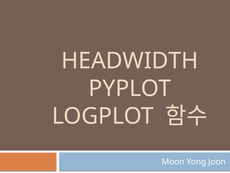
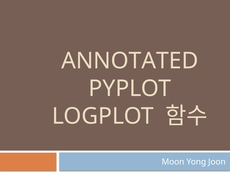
HEADWIDTH: HEADWIDTH -> ANNOTATED (130, 61)
